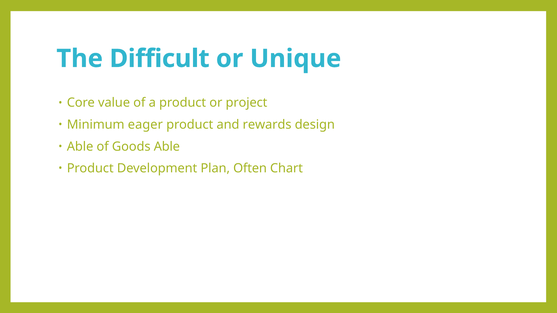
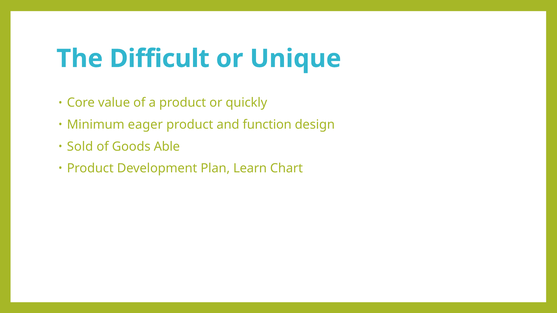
project: project -> quickly (246, 103)
rewards: rewards -> function (267, 125)
Able: Able -> Sold (80, 147)
Often: Often -> Learn (250, 169)
